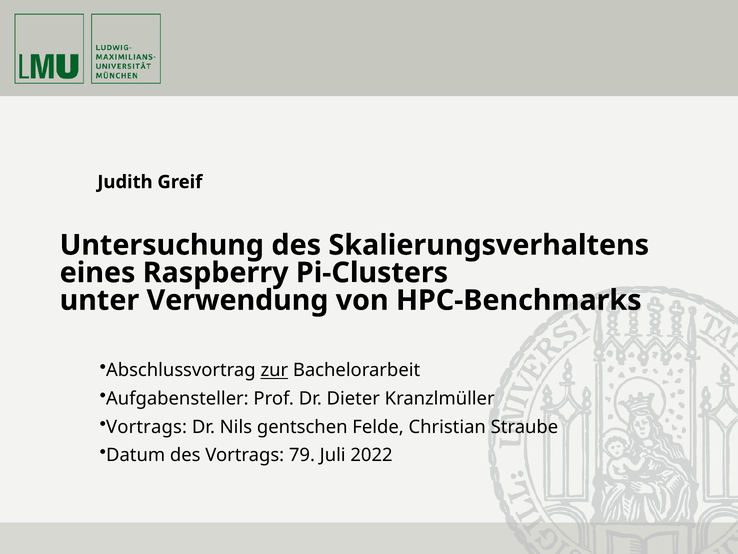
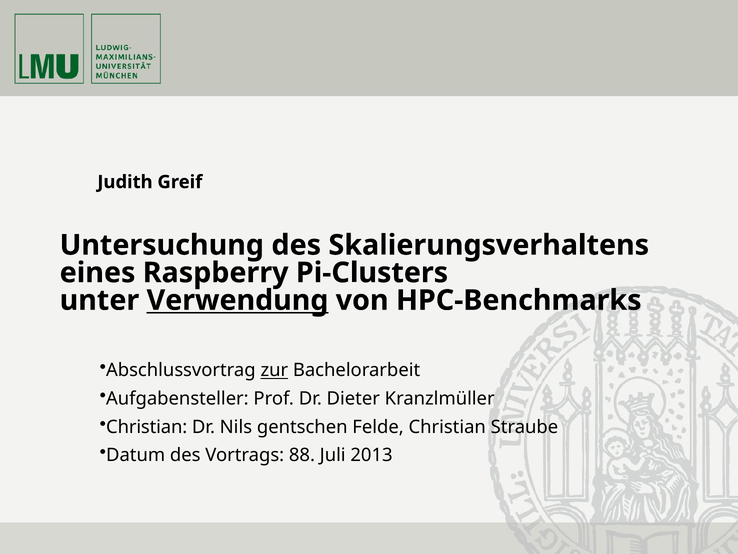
Verwendung underline: none -> present (238, 300)
Vortrags: Vortrags -> Christian (147, 427)
79: 79 -> 88 (302, 455)
2022: 2022 -> 2013 (372, 455)
